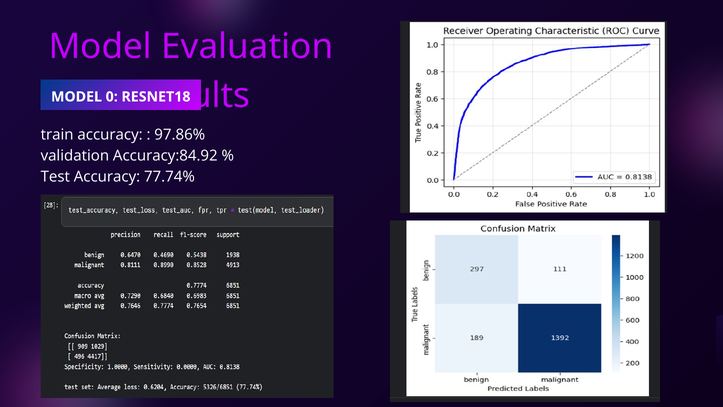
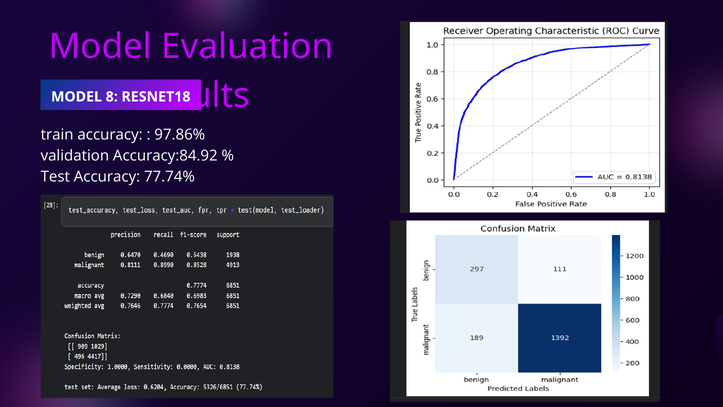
0: 0 -> 8 (112, 97)
